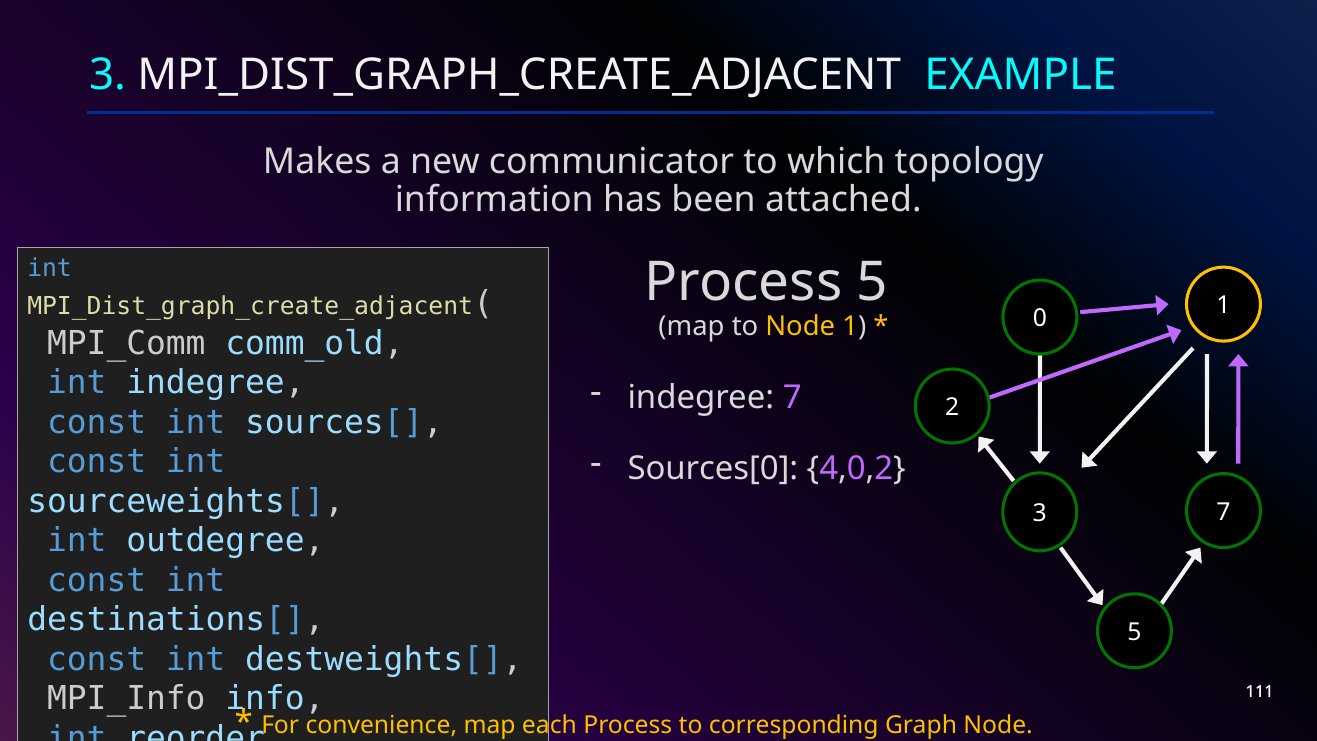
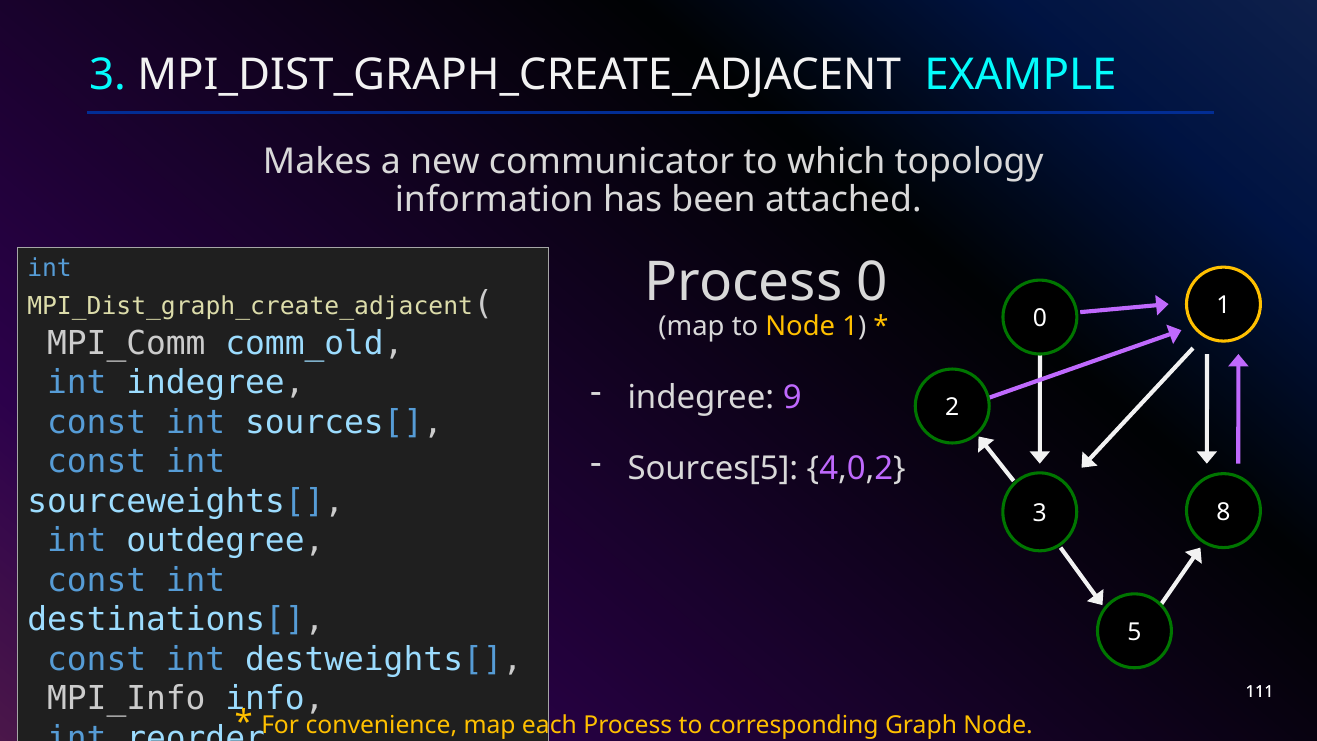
Process 5: 5 -> 0 (872, 282)
indegree 7: 7 -> 9 (792, 398)
Sources[0: Sources[0 -> Sources[5 (713, 469)
3 7: 7 -> 8 (1224, 512)
